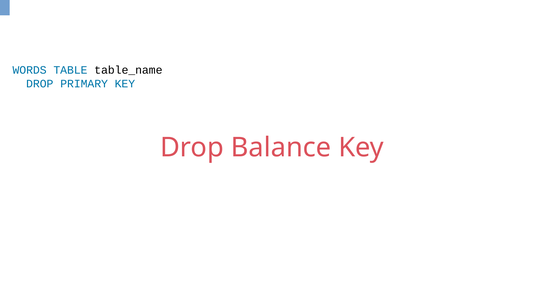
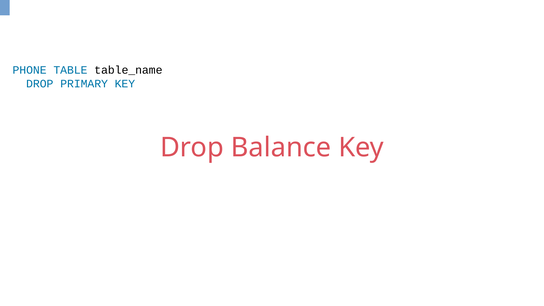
WORDS: WORDS -> PHONE (30, 70)
